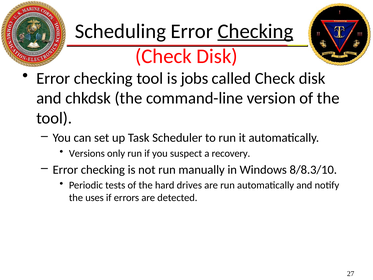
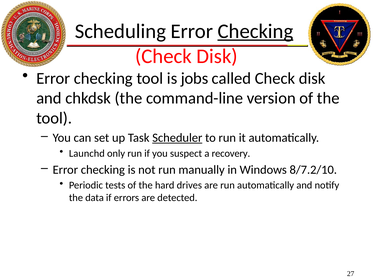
Scheduler underline: none -> present (177, 138)
Versions: Versions -> Launchd (87, 153)
8/8.3/10: 8/8.3/10 -> 8/7.2/10 (313, 170)
uses: uses -> data (95, 198)
